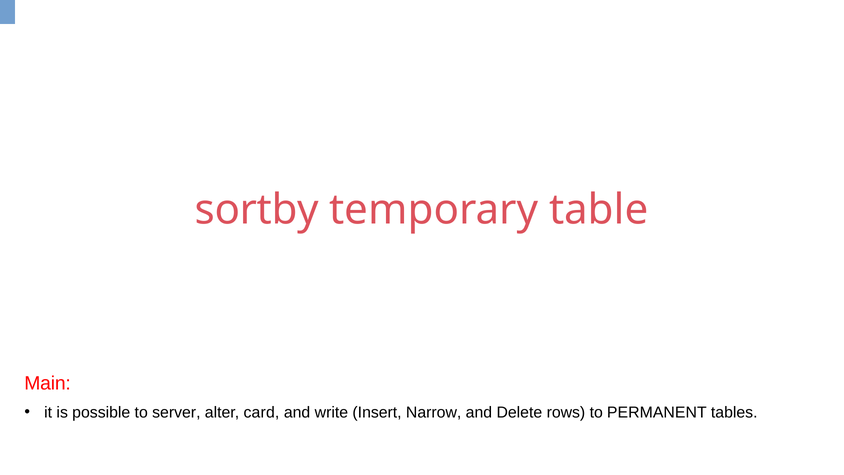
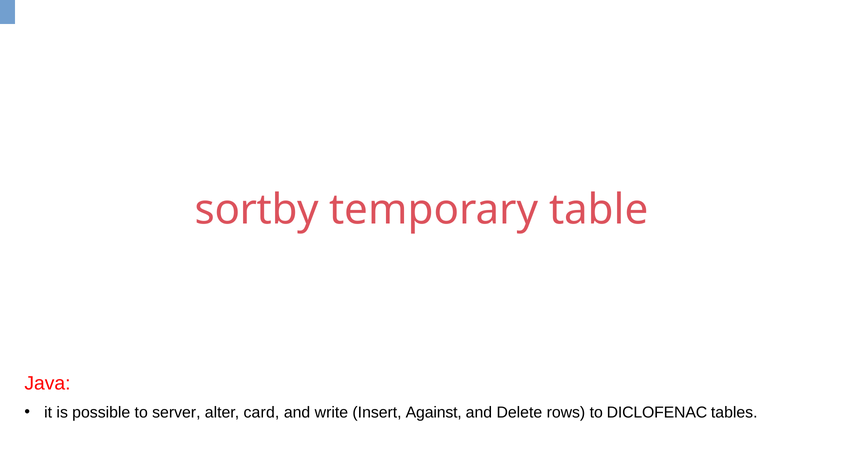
Main: Main -> Java (47, 383)
Narrow: Narrow -> Against (434, 412)
PERMANENT: PERMANENT -> DICLOFENAC (657, 412)
